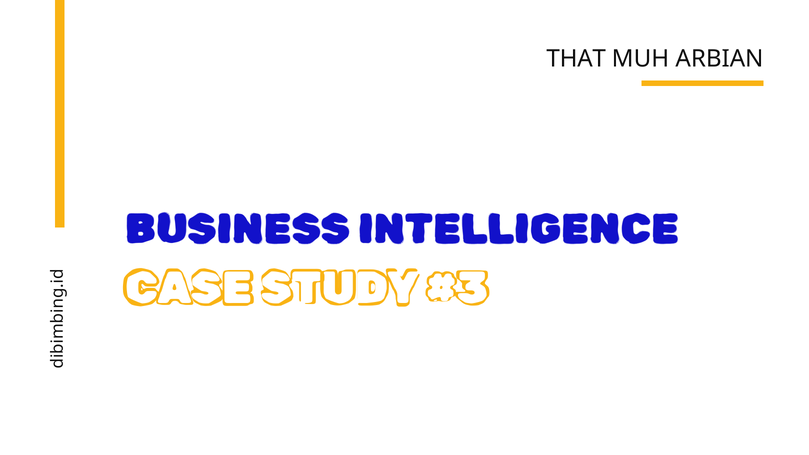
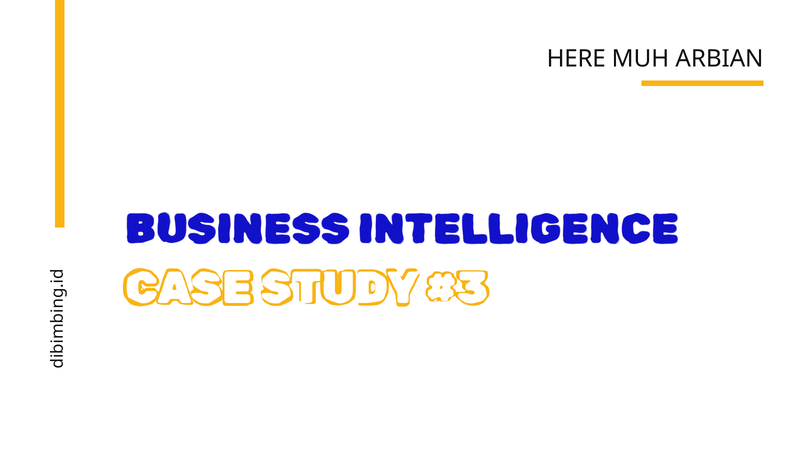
THAT: THAT -> HERE (576, 59)
